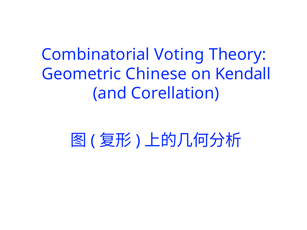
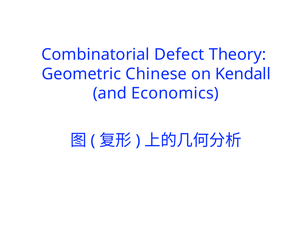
Voting: Voting -> Defect (179, 55)
Corellation: Corellation -> Economics (175, 93)
